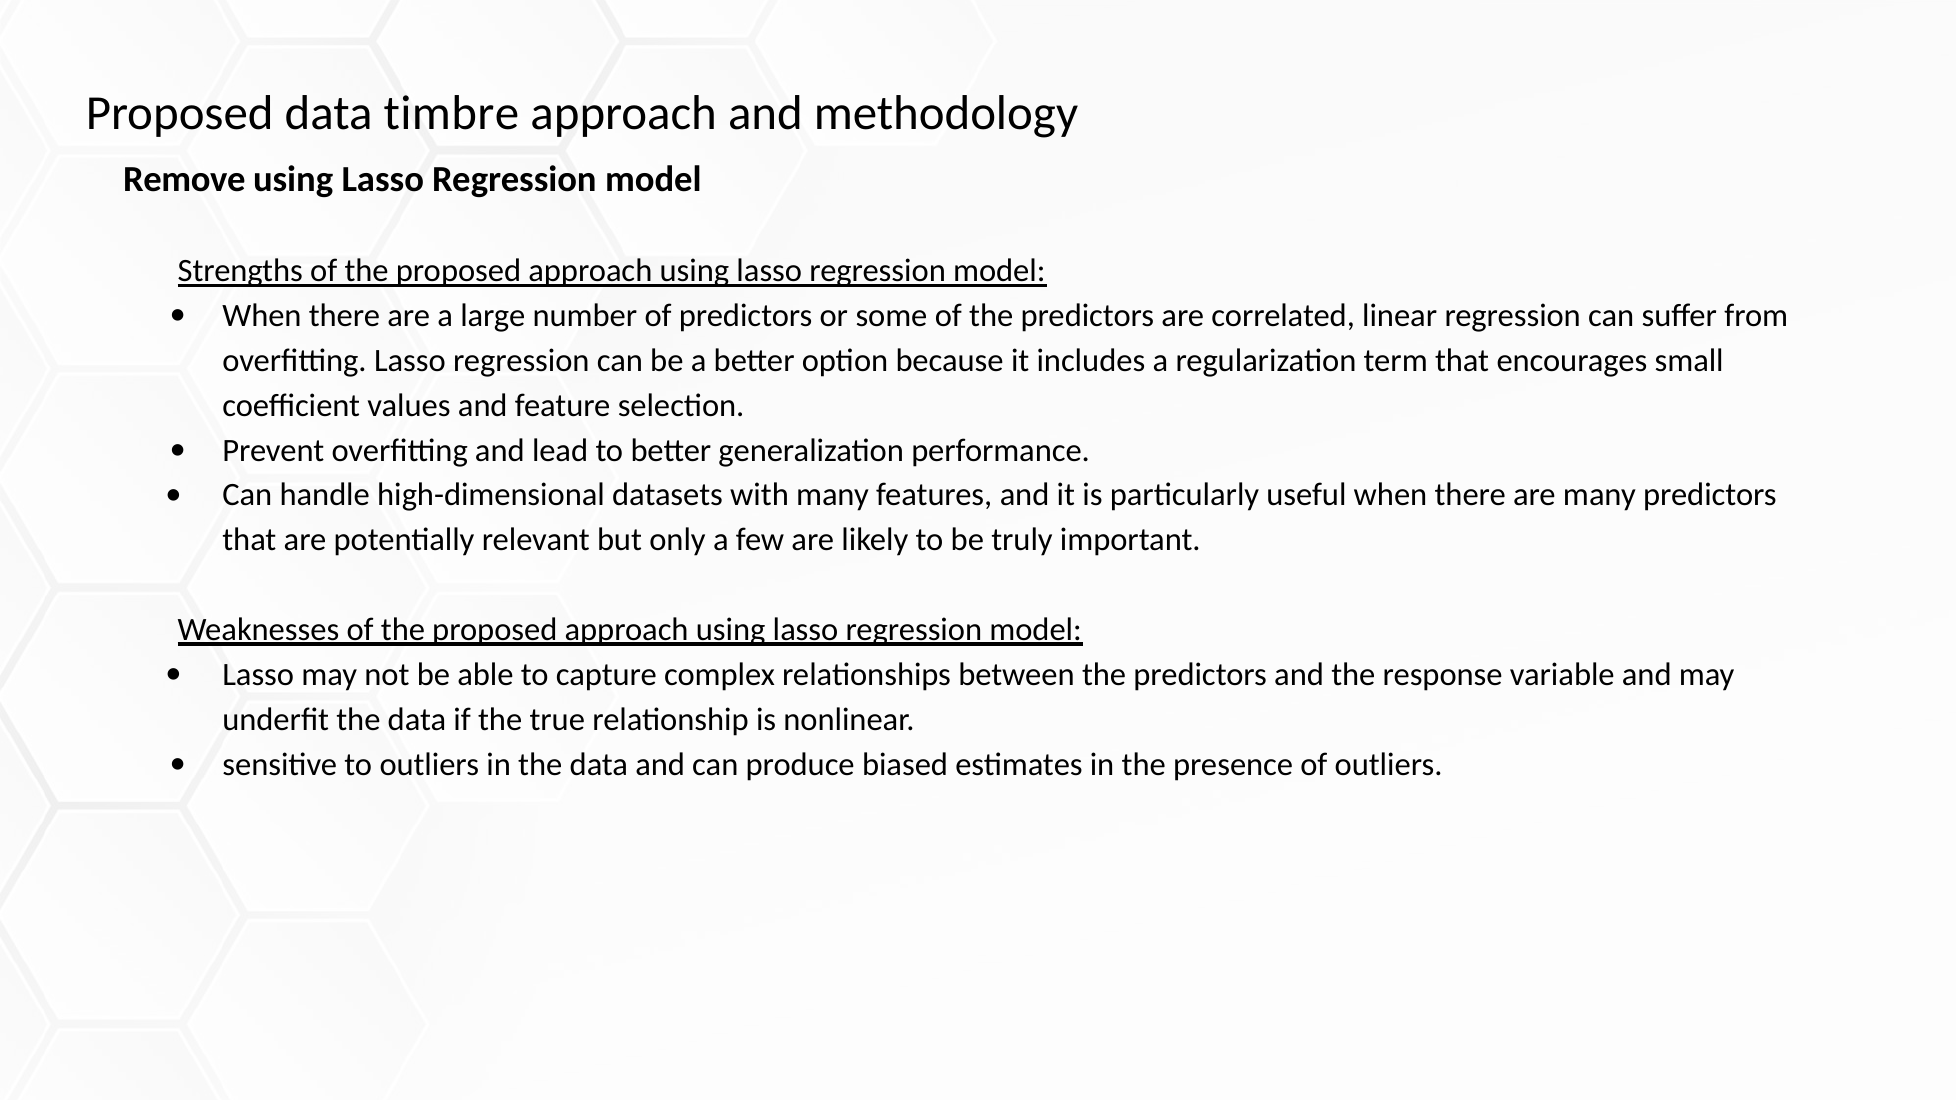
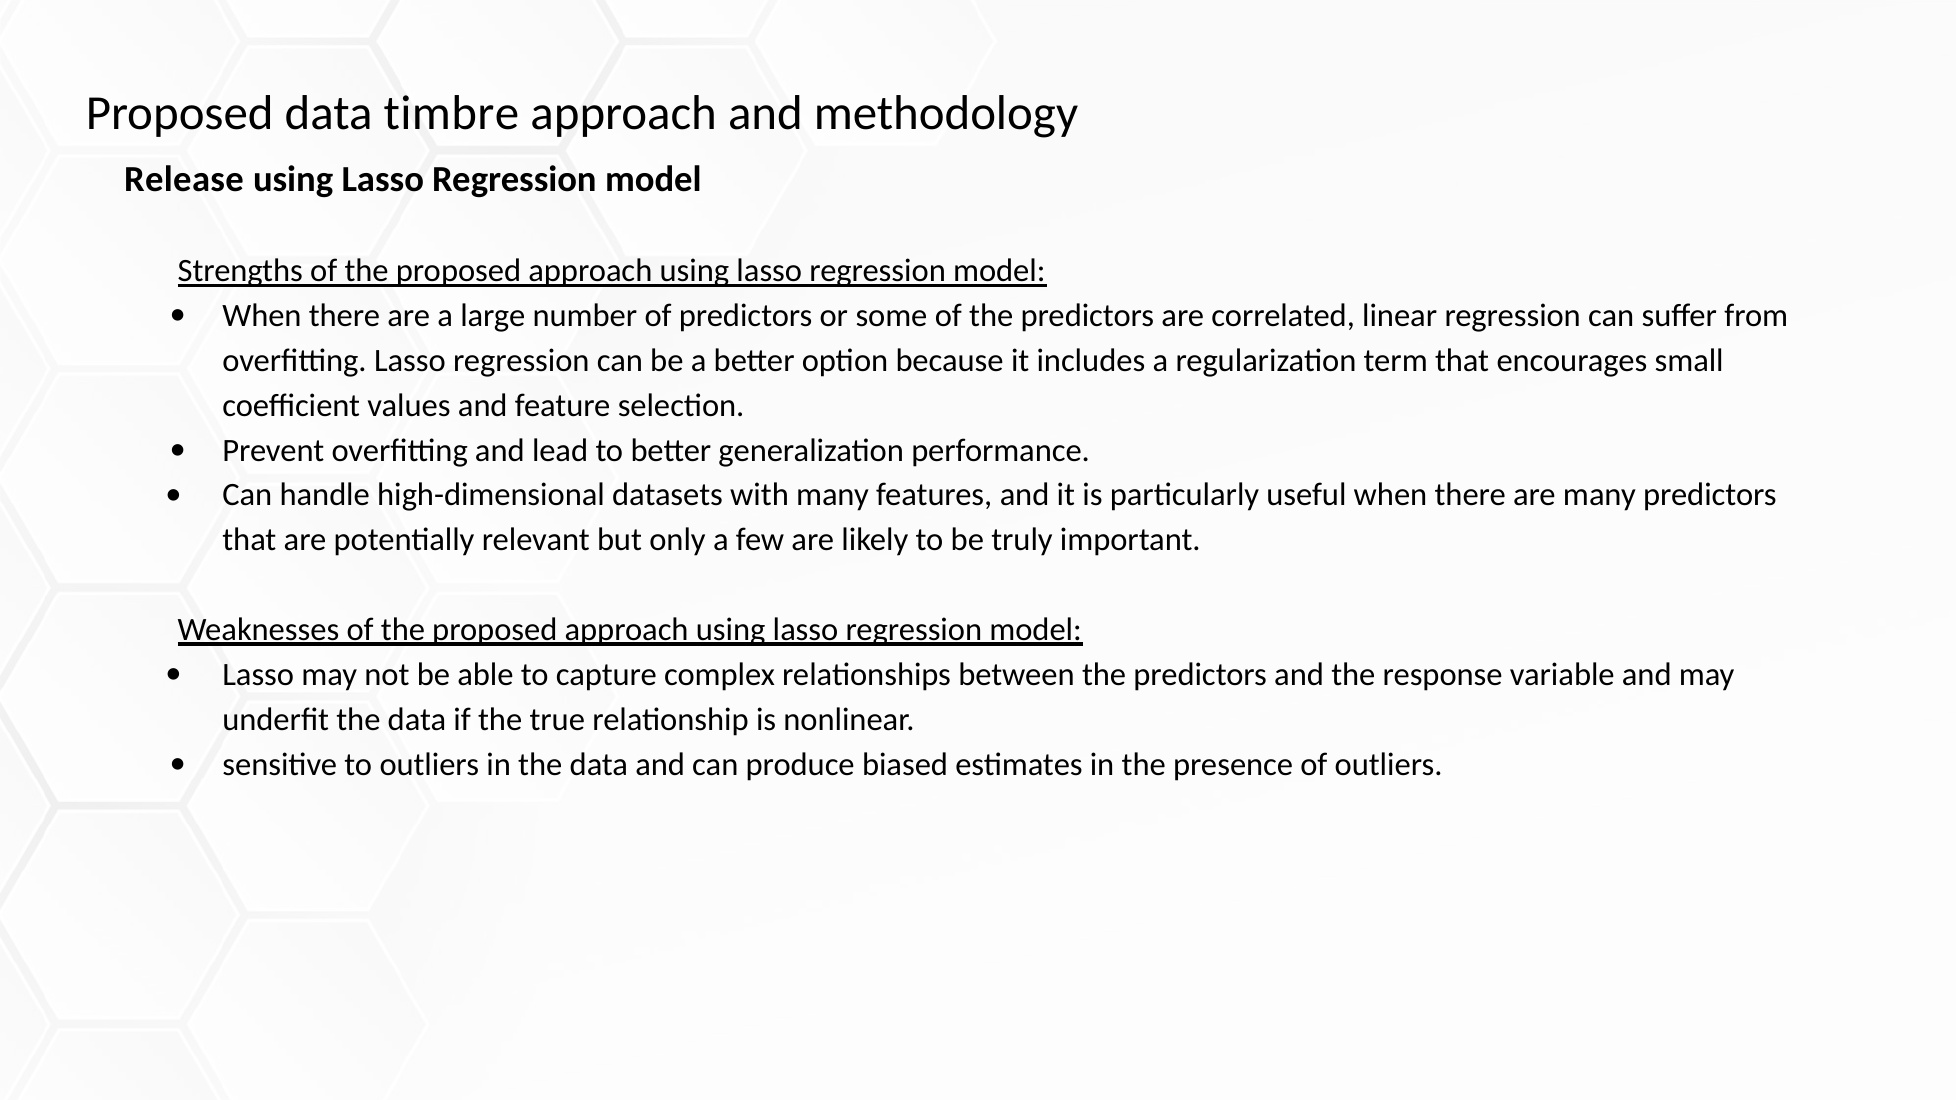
Remove: Remove -> Release (184, 180)
